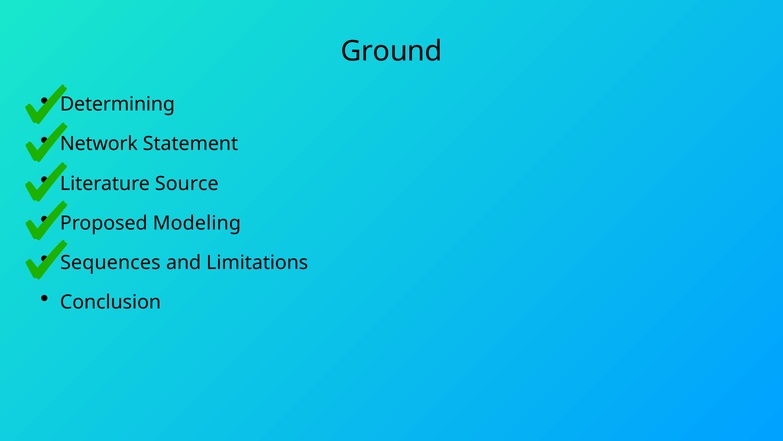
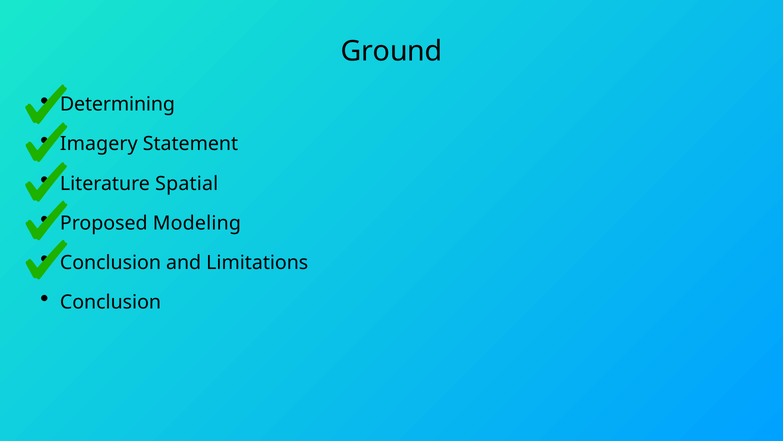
Network: Network -> Imagery (99, 144)
Source: Source -> Spatial (187, 183)
Sequences: Sequences -> Conclusion (110, 262)
